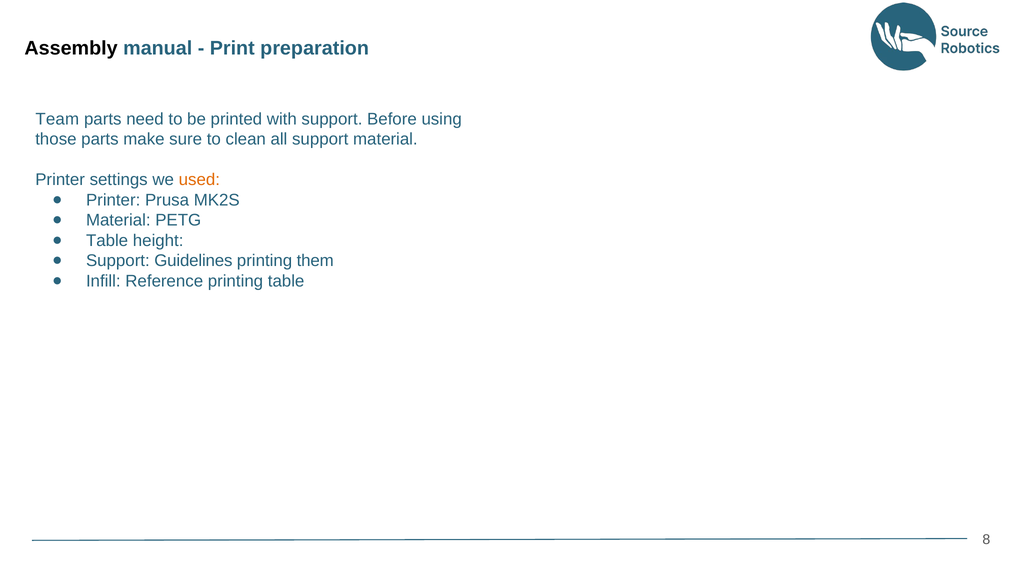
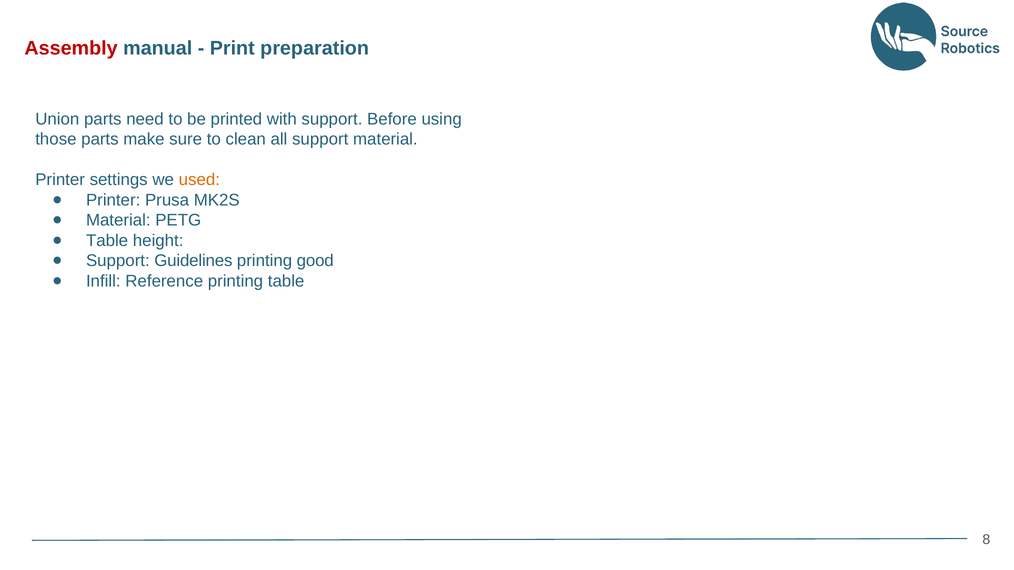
Assembly colour: black -> red (71, 48)
Team: Team -> Union (57, 119)
them: them -> good (315, 261)
